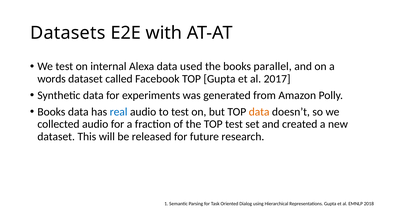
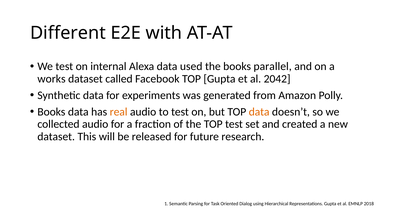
Datasets: Datasets -> Different (68, 33)
words: words -> works (51, 79)
2017: 2017 -> 2042 (277, 79)
real colour: blue -> orange (119, 112)
